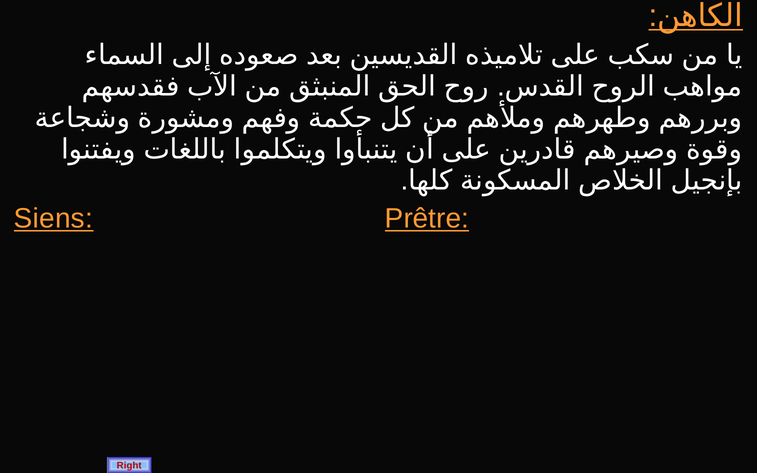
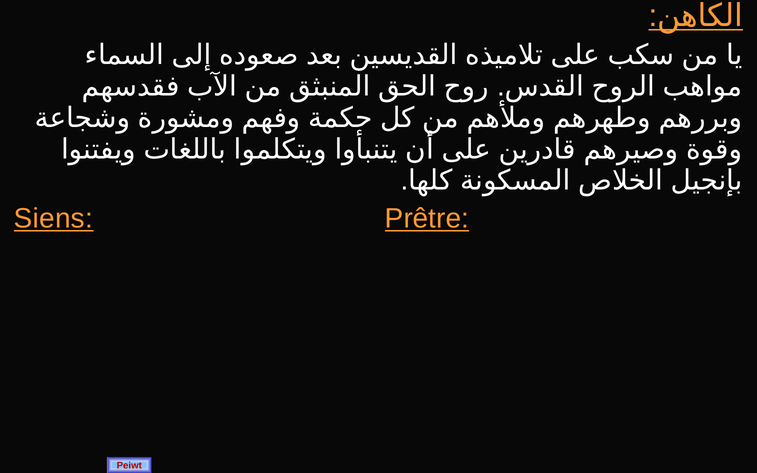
Right: Right -> Peiwt (129, 466)
